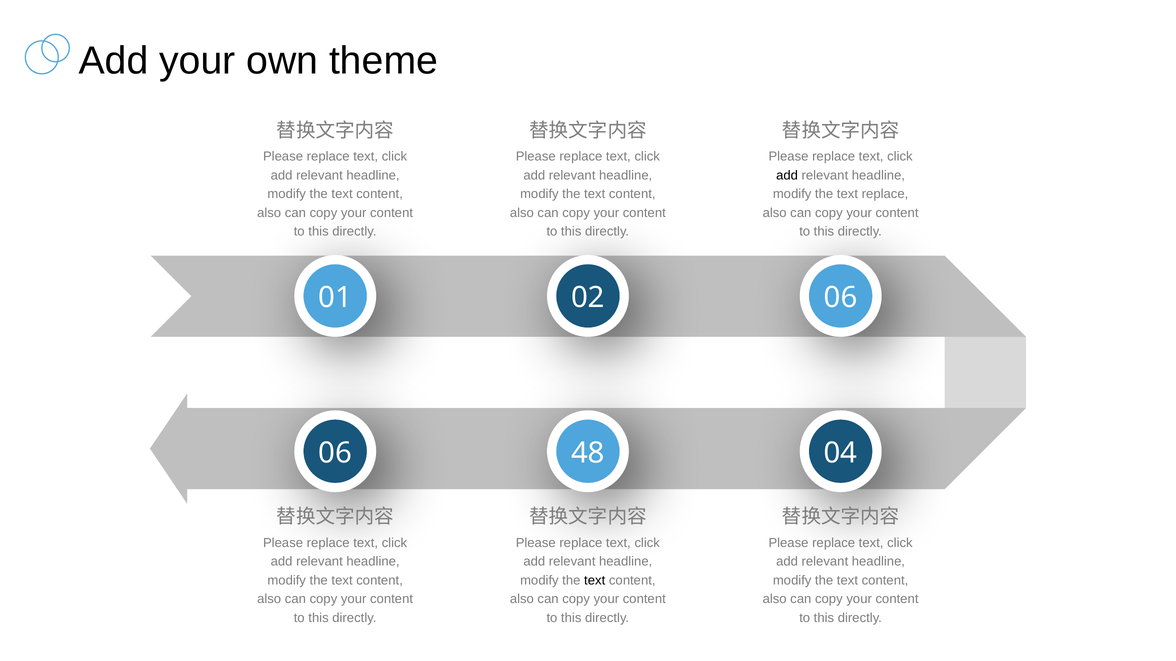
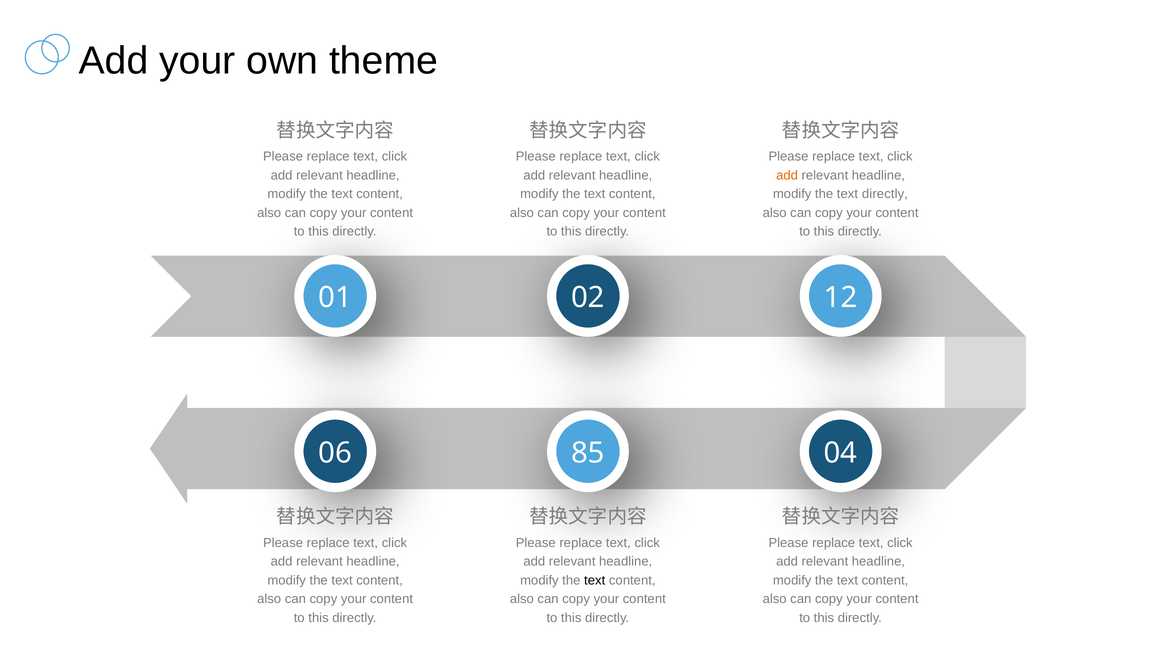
add colour: black -> orange (787, 175)
text replace: replace -> directly (885, 194)
02 06: 06 -> 12 (841, 298)
48: 48 -> 85 (588, 453)
